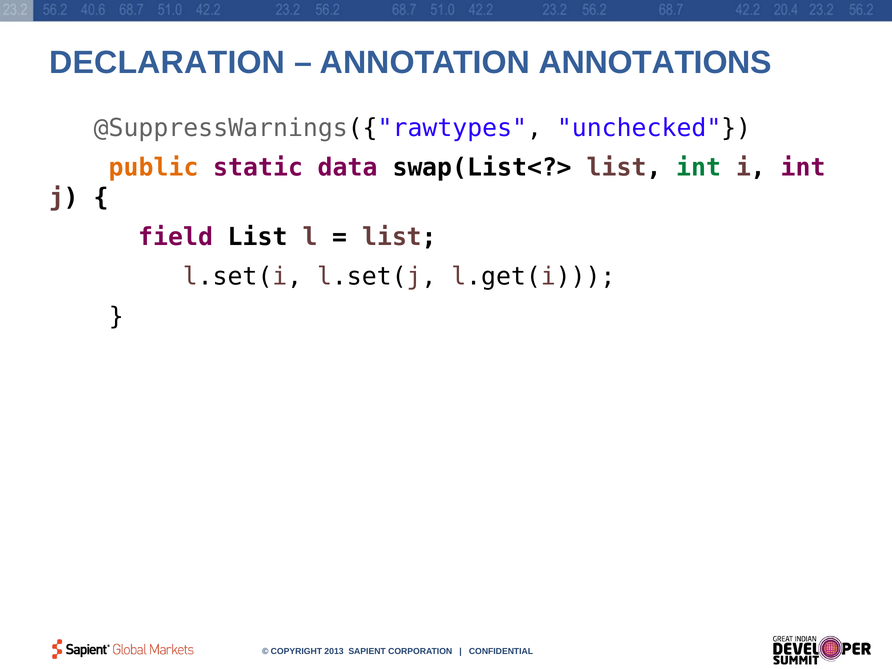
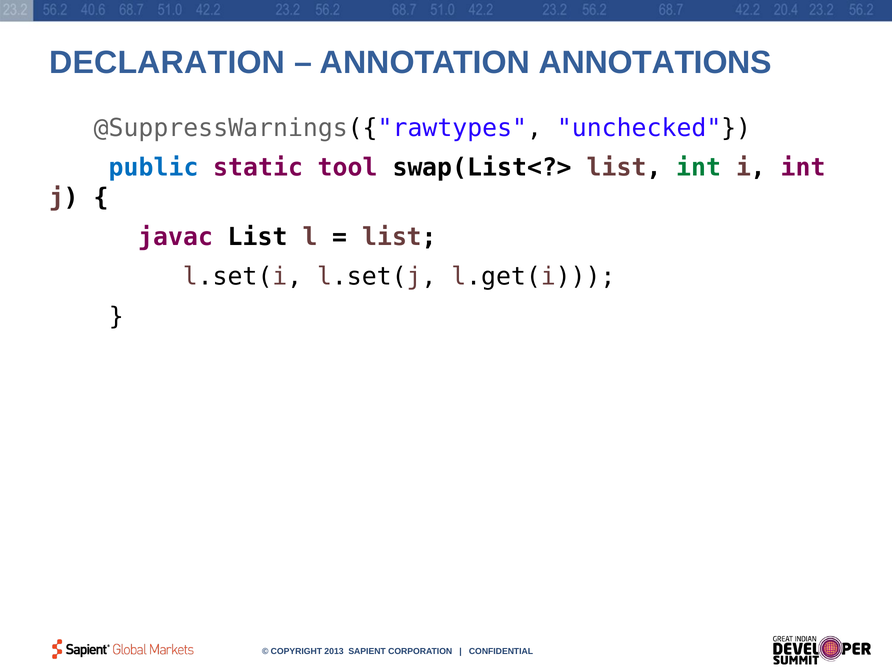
public colour: orange -> blue (154, 168)
data: data -> tool (348, 168)
field: field -> javac (176, 237)
